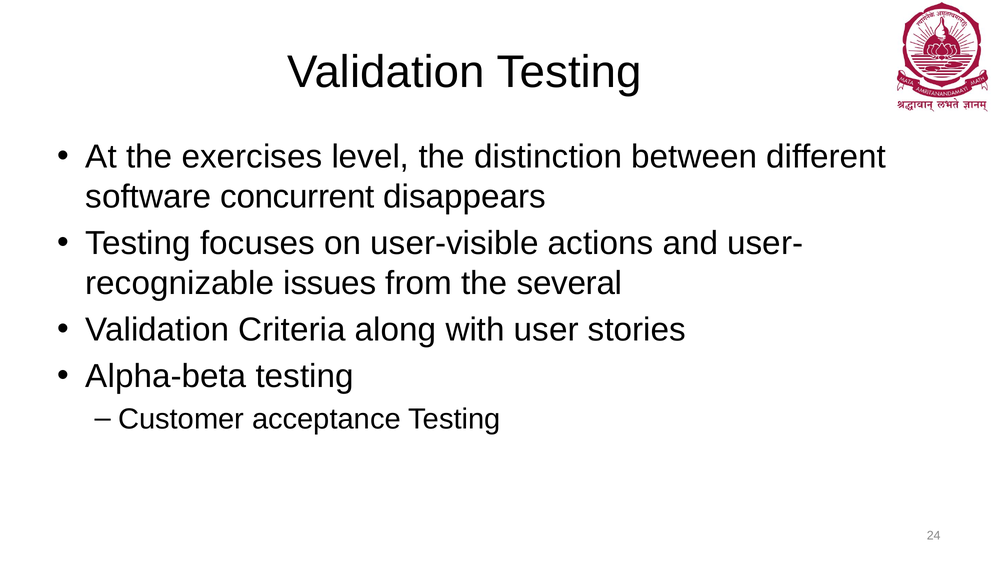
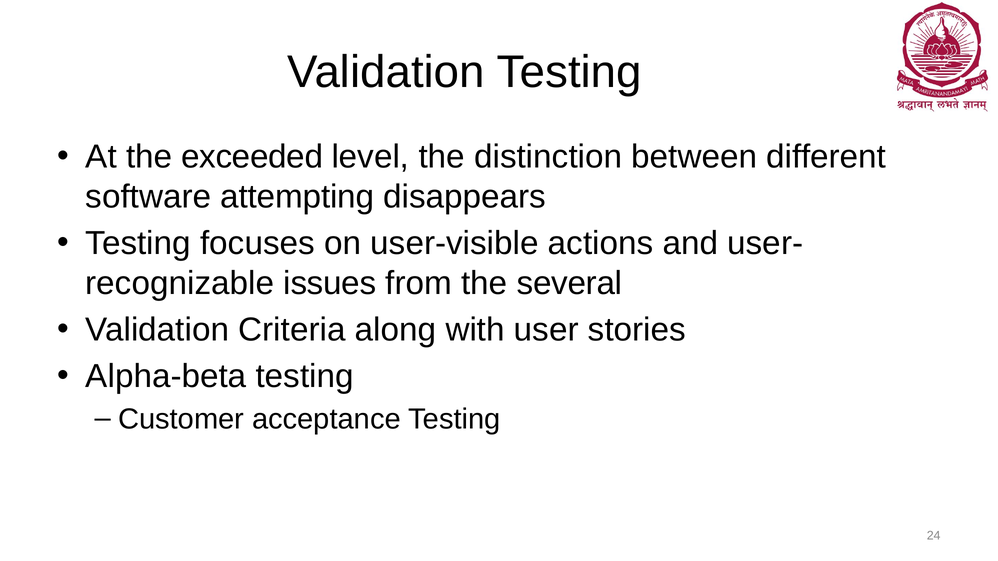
exercises: exercises -> exceeded (252, 157)
concurrent: concurrent -> attempting (297, 197)
